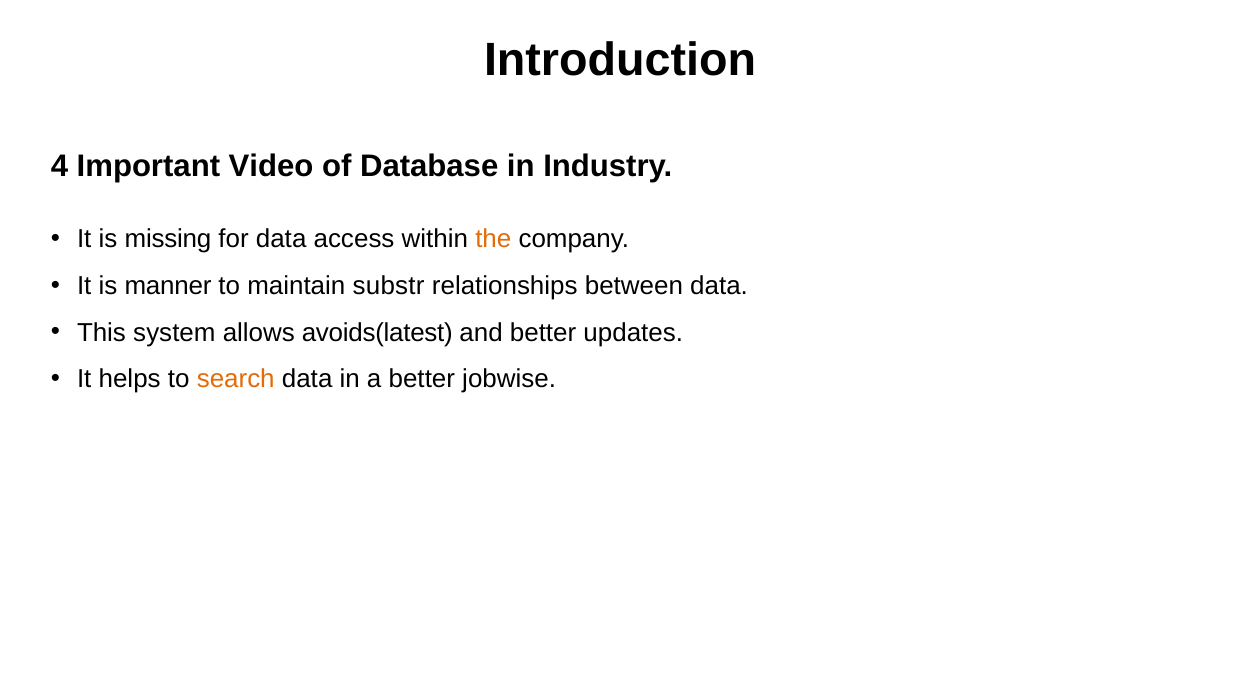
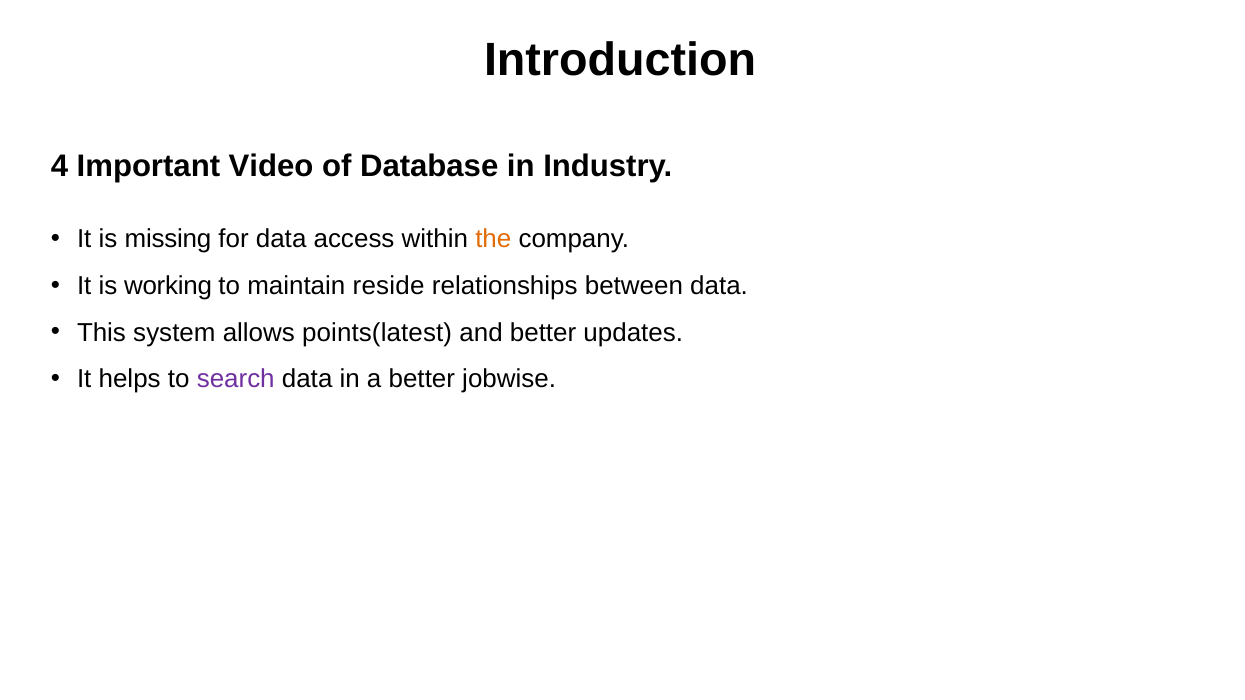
manner: manner -> working (168, 286)
substr: substr -> reside (389, 286)
avoids(latest: avoids(latest -> points(latest (377, 333)
search colour: orange -> purple (236, 379)
